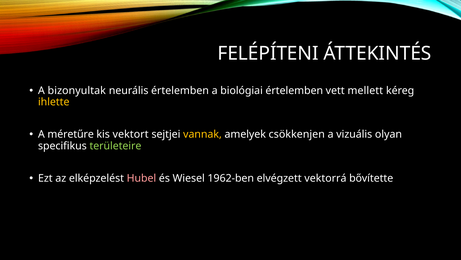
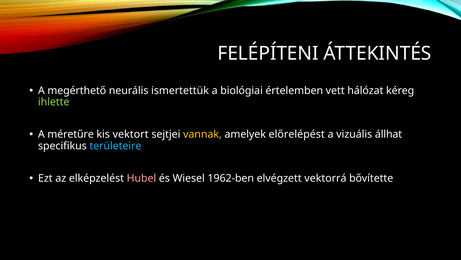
bizonyultak: bizonyultak -> megérthető (77, 90)
neurális értelemben: értelemben -> ismertettük (180, 90)
mellett: mellett -> hálózat (365, 90)
ihlette colour: yellow -> light green (54, 102)
csökkenjen: csökkenjen -> előrelépést (297, 134)
olyan: olyan -> állhat (389, 134)
területeire colour: light green -> light blue (115, 146)
